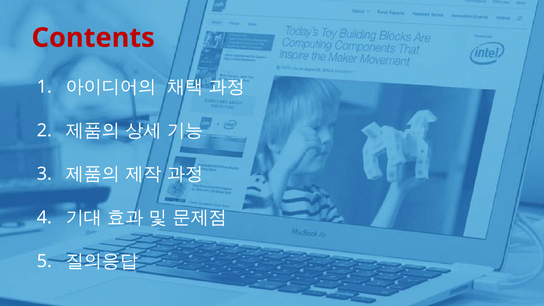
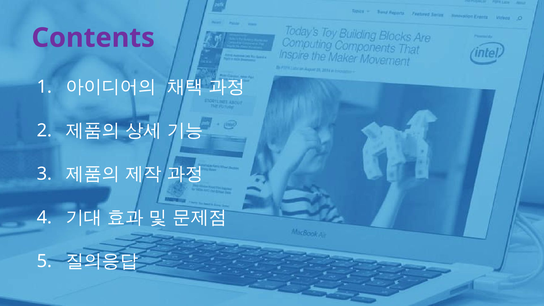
Contents colour: red -> purple (93, 38)
